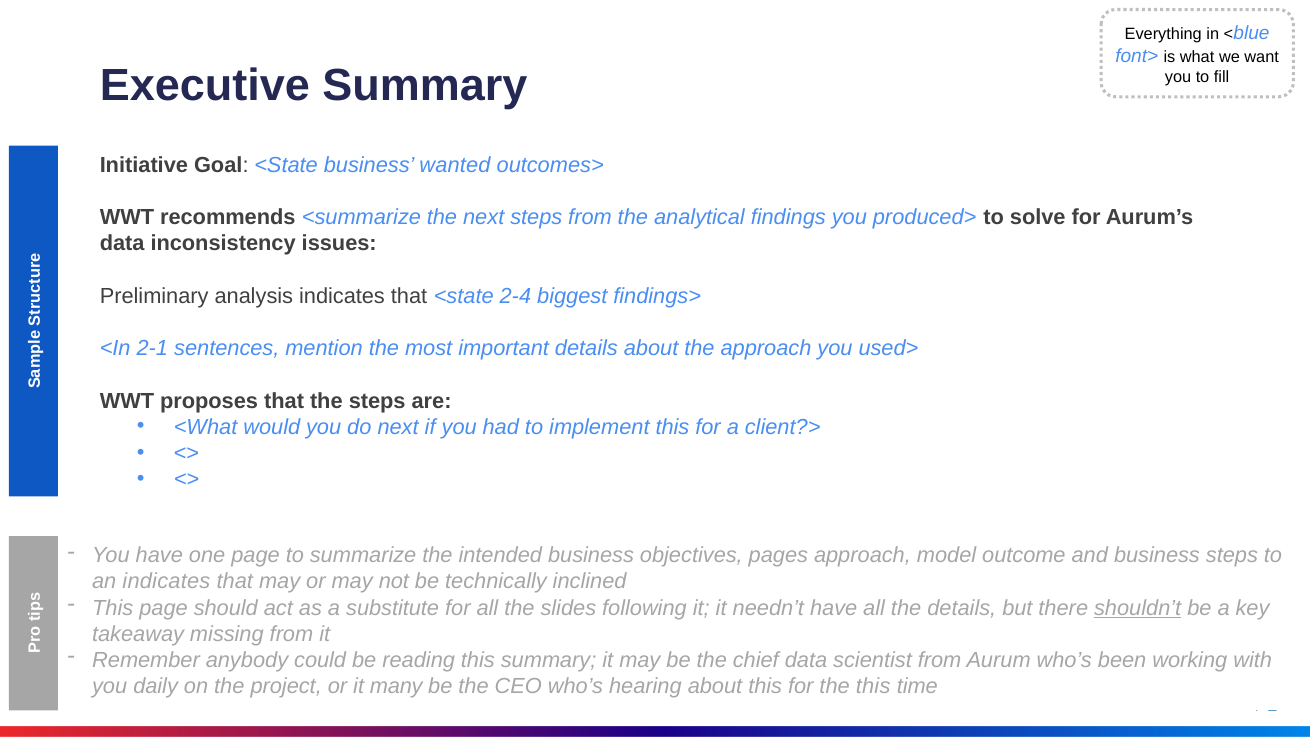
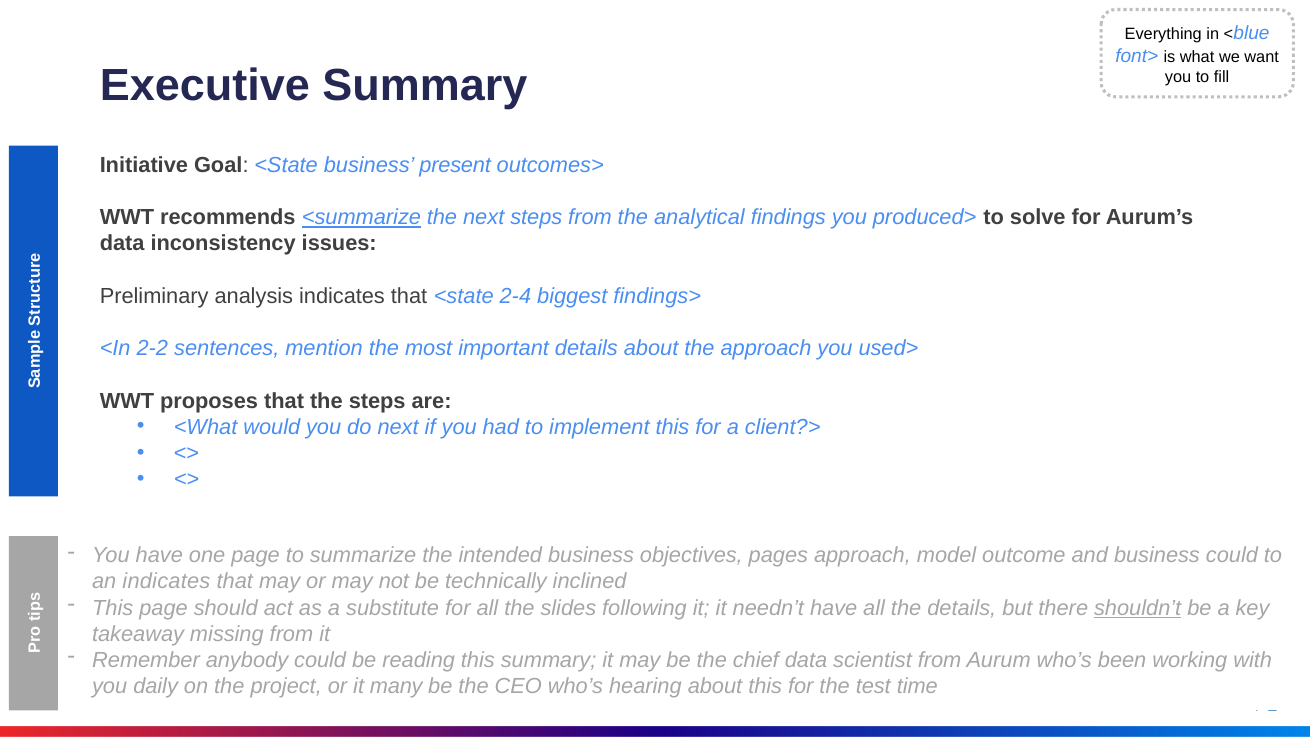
wanted: wanted -> present (455, 165)
<summarize underline: none -> present (361, 217)
2-1: 2-1 -> 2-2 (152, 348)
business steps: steps -> could (1232, 555)
the this: this -> test (873, 686)
